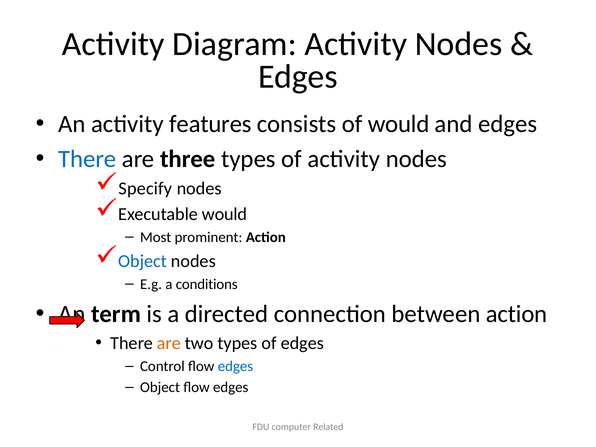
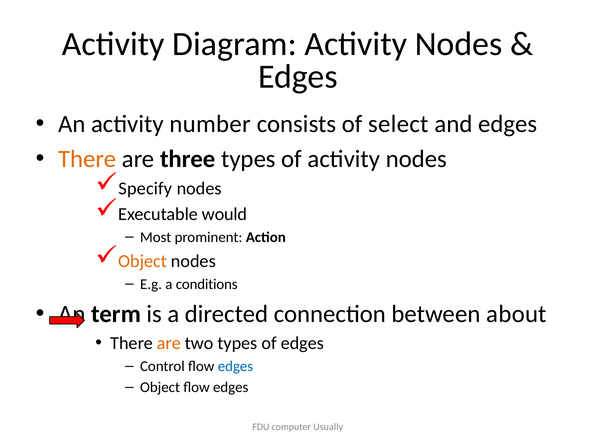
features: features -> number (210, 124)
of would: would -> select (398, 124)
There colour: blue -> orange (87, 159)
Object colour: blue -> orange (143, 261)
between action: action -> about (516, 314)
Related: Related -> Usually (328, 427)
